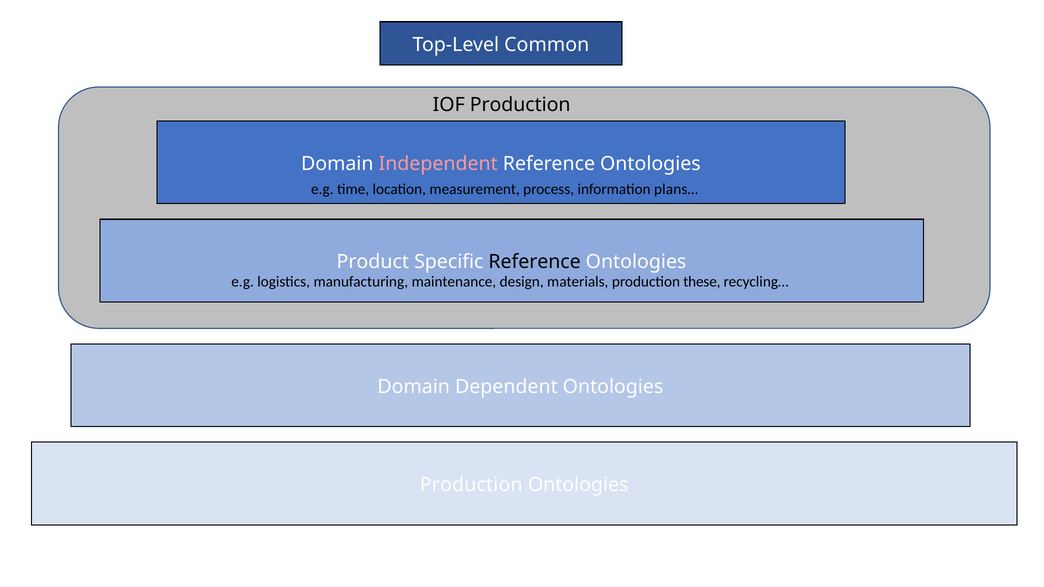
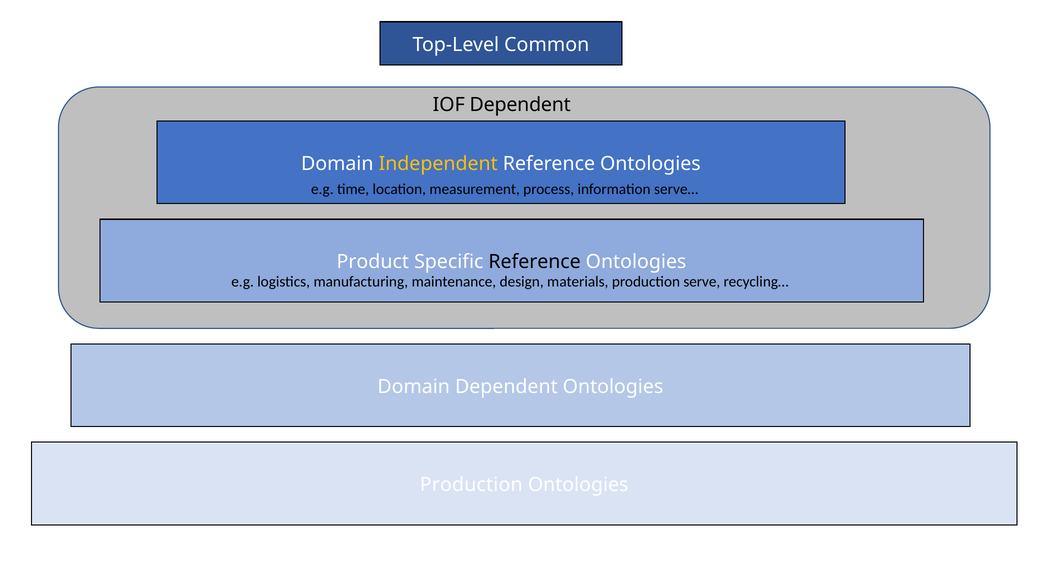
IOF Production: Production -> Dependent (520, 105)
Independent colour: pink -> yellow (438, 164)
plans…: plans… -> serve… (676, 189)
these: these -> serve (702, 282)
